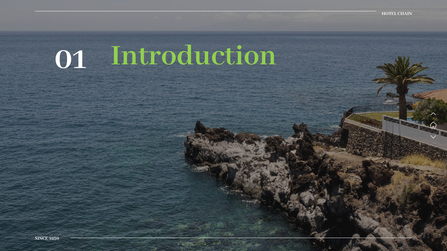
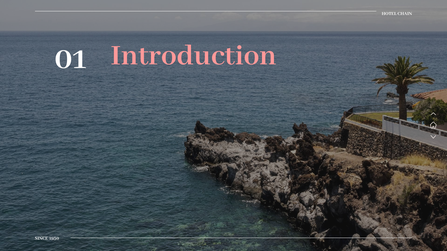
Introduction colour: light green -> pink (194, 55)
